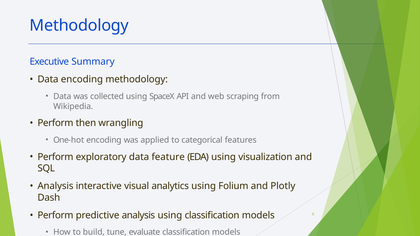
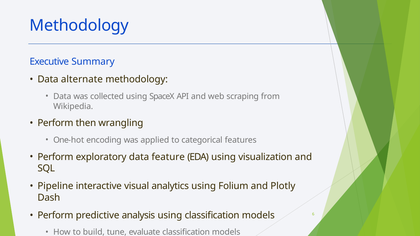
Data encoding: encoding -> alternate (82, 80)
Analysis: Analysis -> Pipeline (55, 186)
